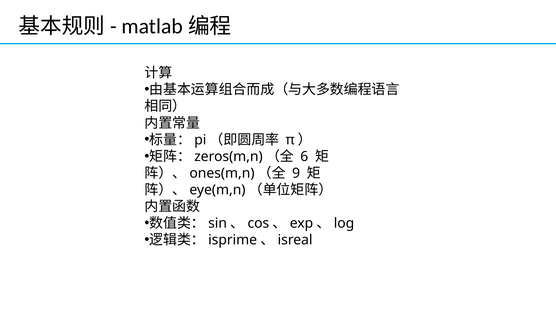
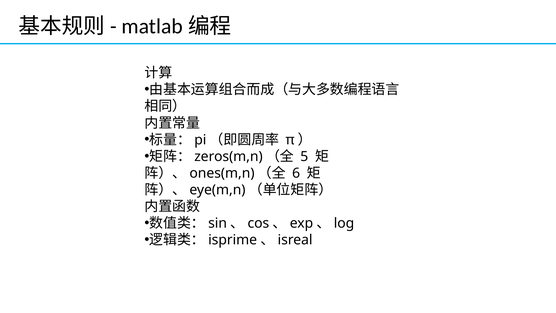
6: 6 -> 5 (304, 156)
9: 9 -> 6 (296, 173)
